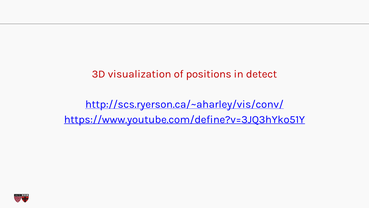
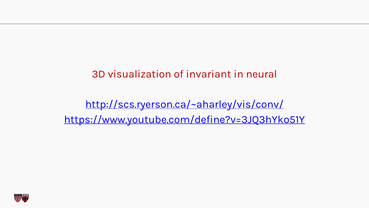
positions: positions -> invariant (209, 74)
detect: detect -> neural (262, 74)
